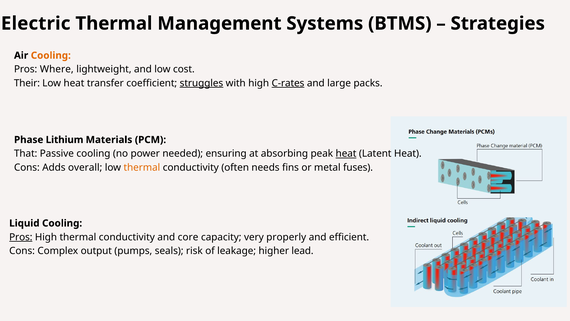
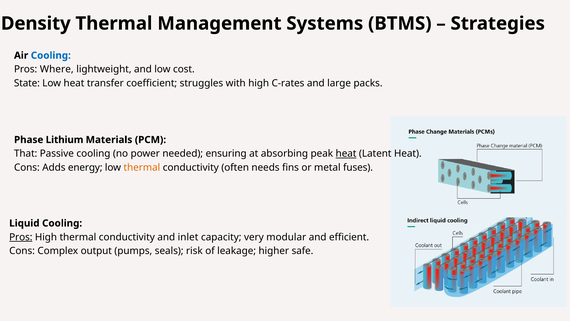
Electric: Electric -> Density (36, 23)
Cooling colour: orange -> blue (51, 55)
Their: Their -> State (27, 83)
struggles underline: present -> none (201, 83)
C-rates underline: present -> none (288, 83)
overall: overall -> energy (85, 167)
core: core -> inlet (188, 237)
properly: properly -> modular (286, 237)
lead: lead -> safe (302, 251)
